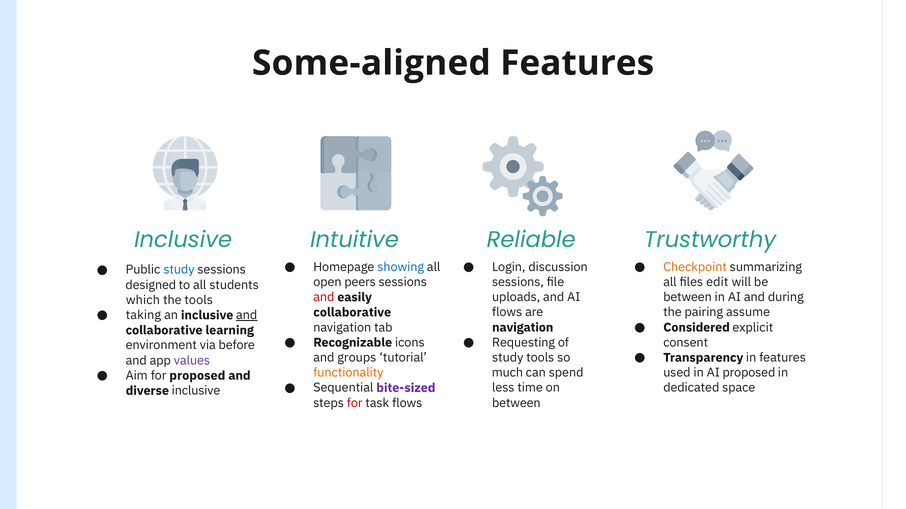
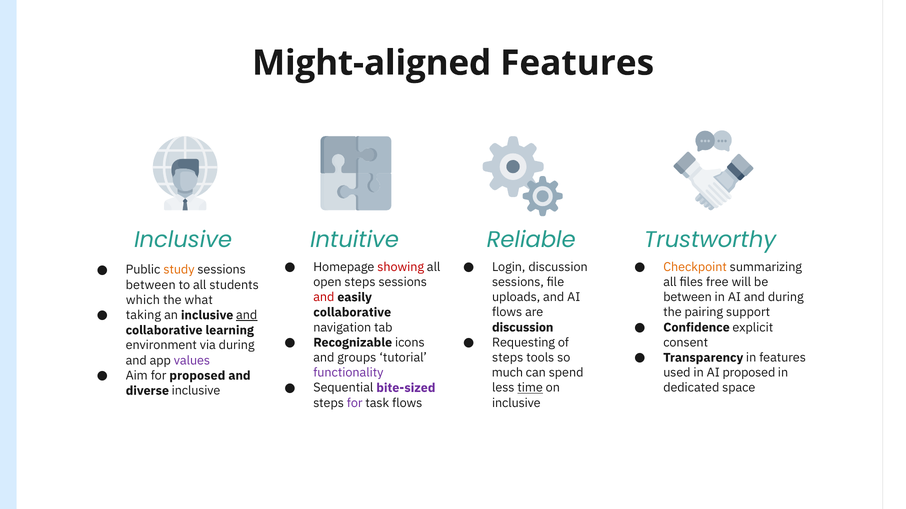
Some-aligned: Some-aligned -> Might-aligned (372, 63)
showing colour: blue -> red (401, 267)
study colour: blue -> orange (179, 270)
open peers: peers -> steps (360, 282)
edit: edit -> free (717, 282)
designed: designed -> between (151, 285)
the tools: tools -> what (199, 300)
assume: assume -> support (748, 313)
Considered: Considered -> Confidence (697, 328)
navigation: navigation -> discussion (523, 328)
via before: before -> during (237, 346)
study: study -> steps (508, 358)
functionality colour: orange -> purple (348, 373)
time underline: none -> present (530, 388)
for colour: red -> purple (355, 403)
between: between -> inclusive (516, 403)
